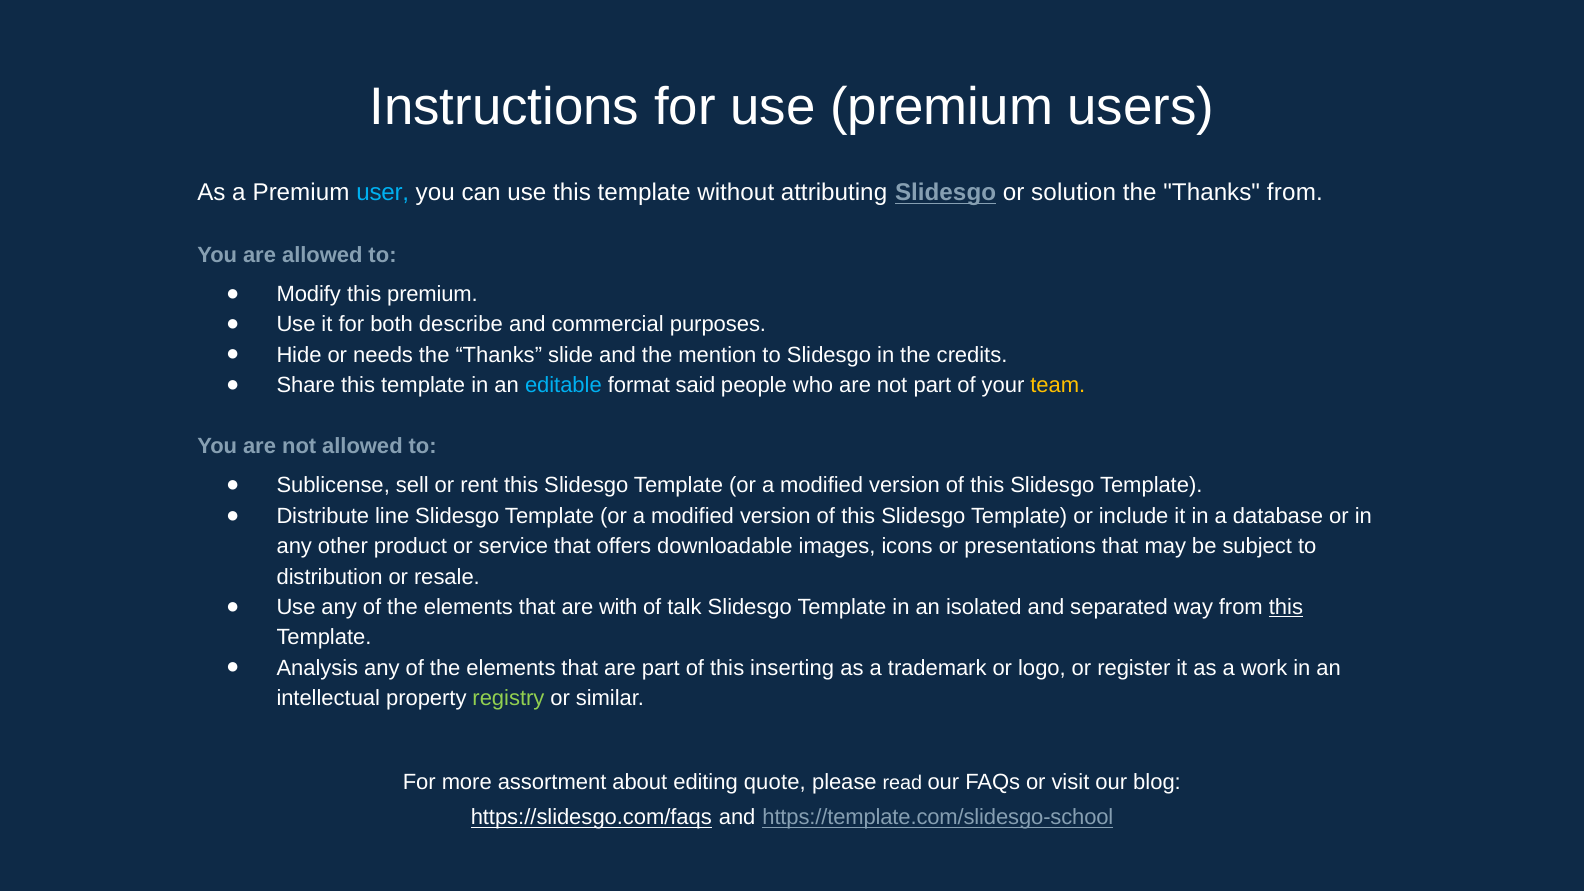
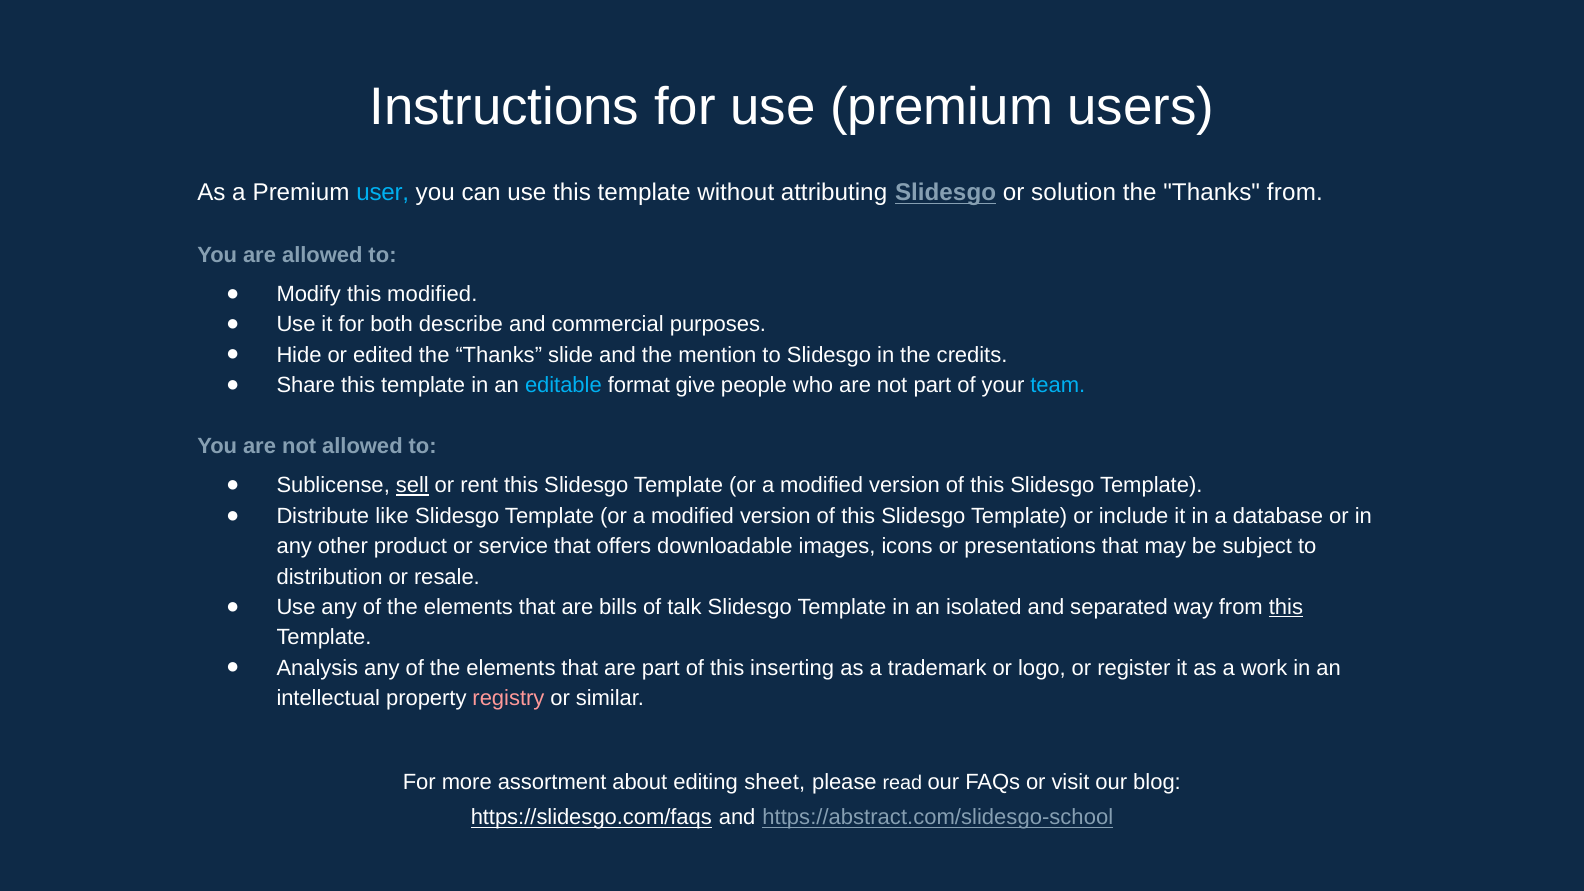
this premium: premium -> modified (432, 294)
needs: needs -> edited (383, 355)
said: said -> give (696, 385)
team colour: yellow -> light blue (1058, 385)
sell underline: none -> present (412, 486)
line: line -> like (392, 516)
with: with -> bills (618, 607)
registry colour: light green -> pink (508, 698)
quote: quote -> sheet (775, 782)
https://template.com/slidesgo-school: https://template.com/slidesgo-school -> https://abstract.com/slidesgo-school (938, 817)
